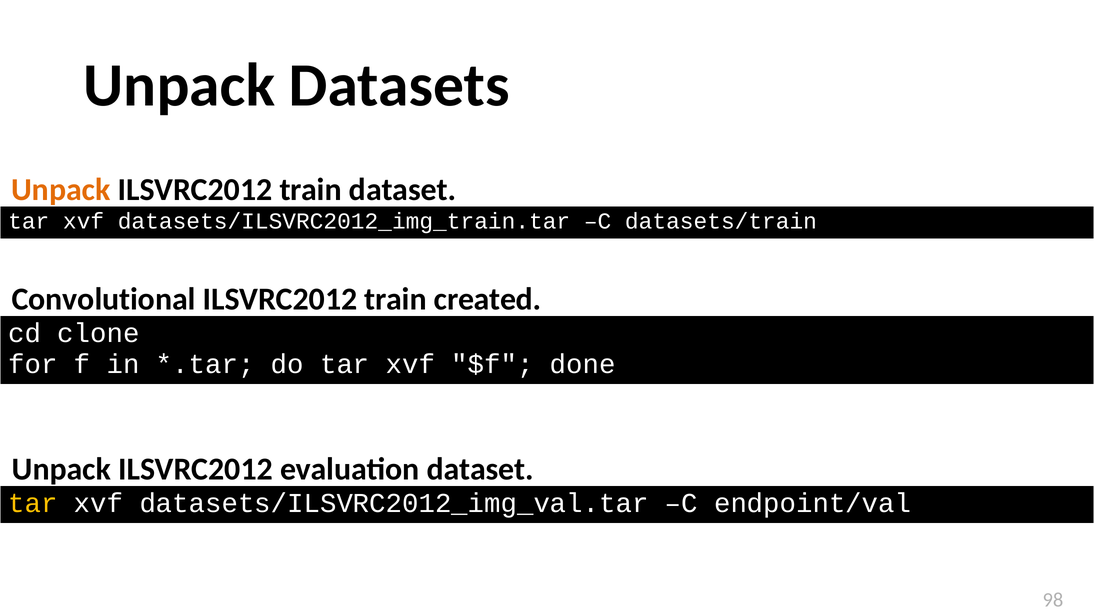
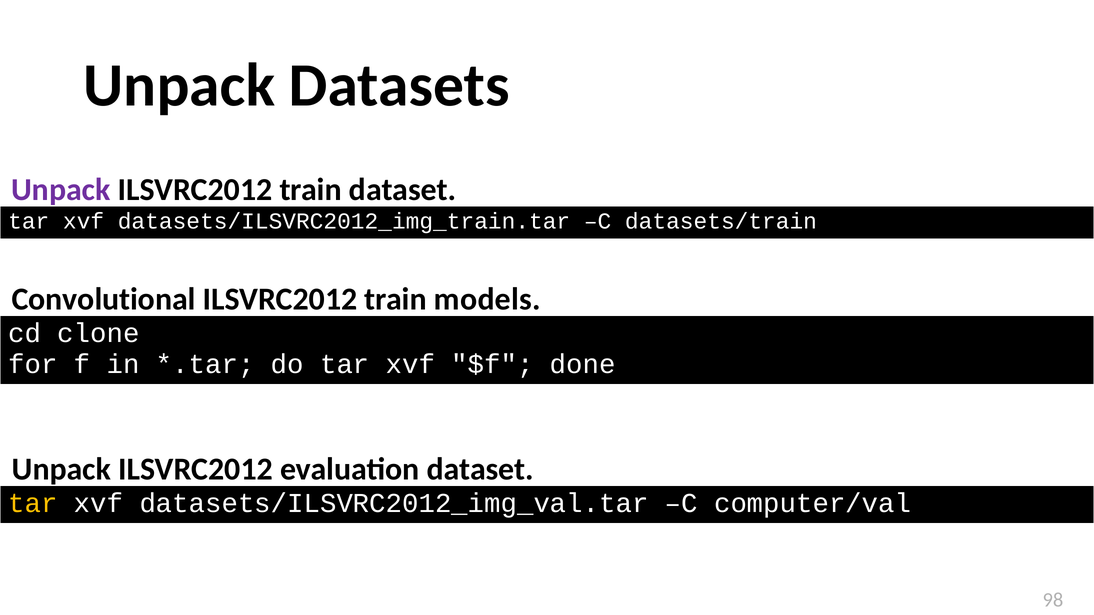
Unpack colour: orange -> purple (61, 190)
created: created -> models (487, 300)
endpoint/val: endpoint/val -> computer/val (813, 503)
